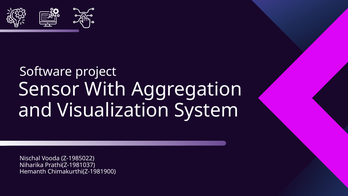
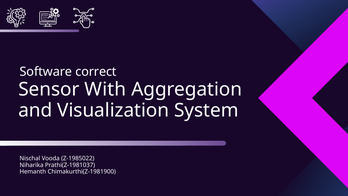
project: project -> correct (96, 72)
